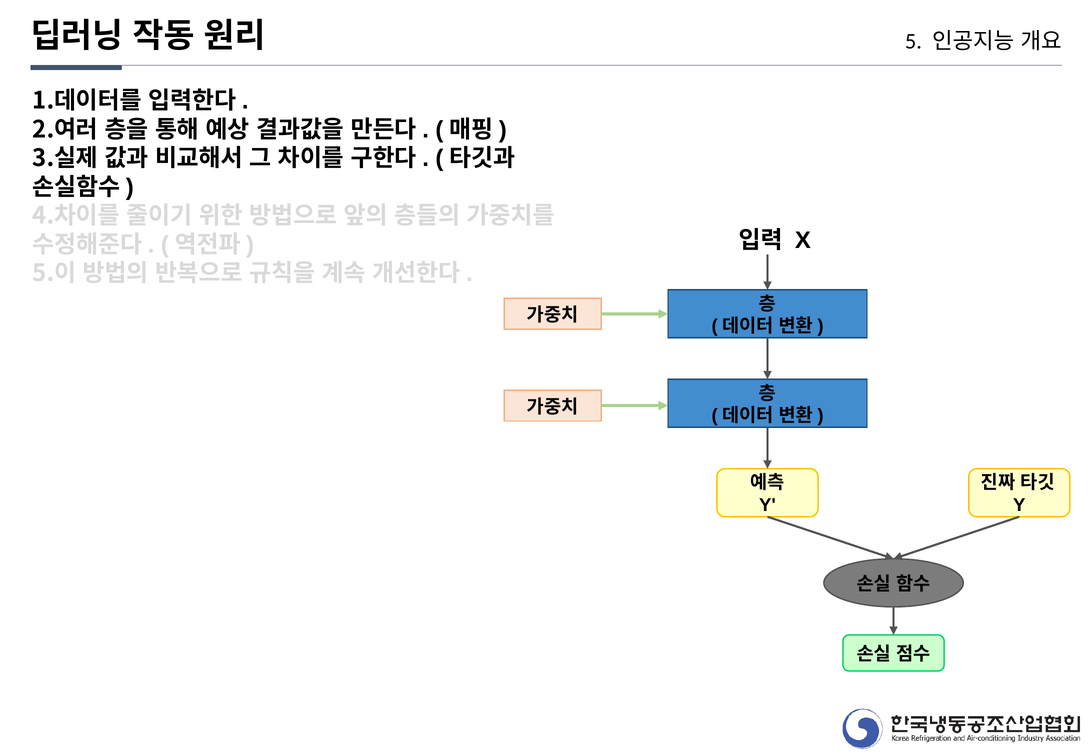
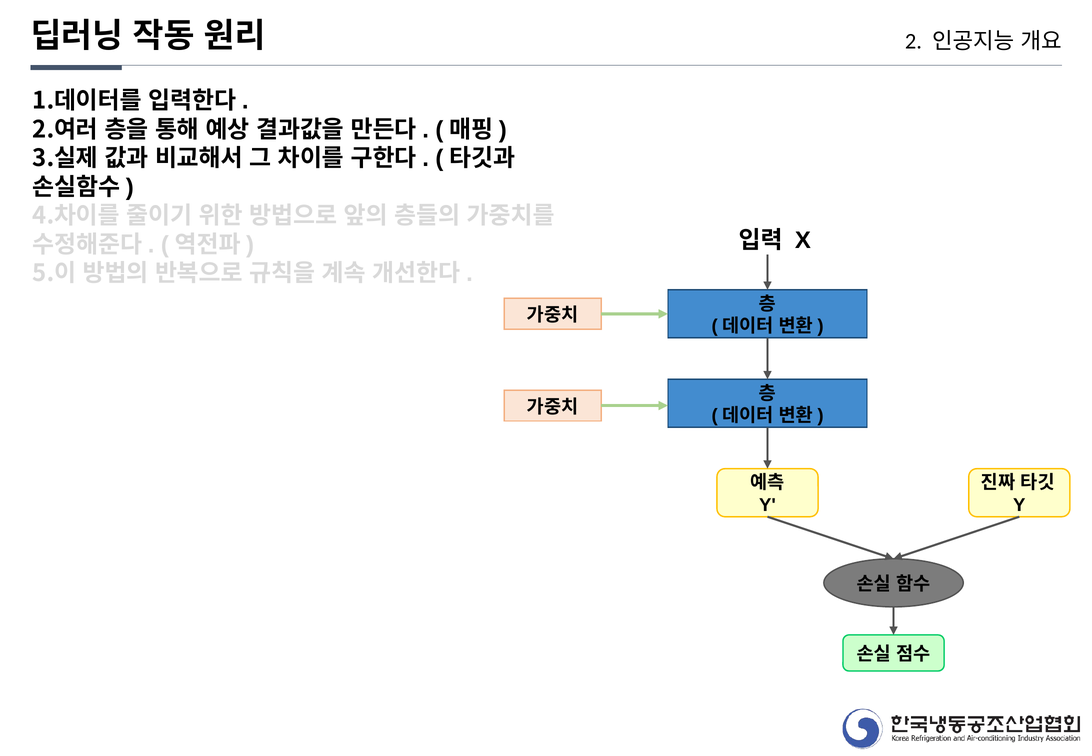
5: 5 -> 2 (913, 41)
